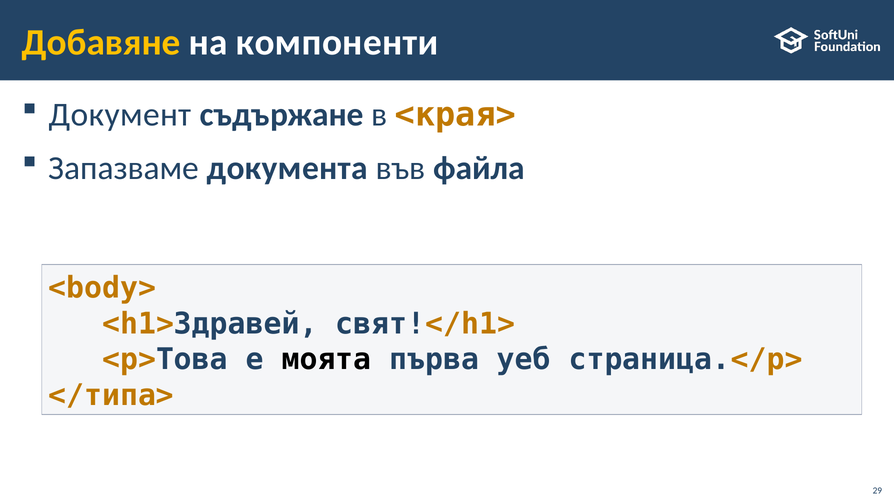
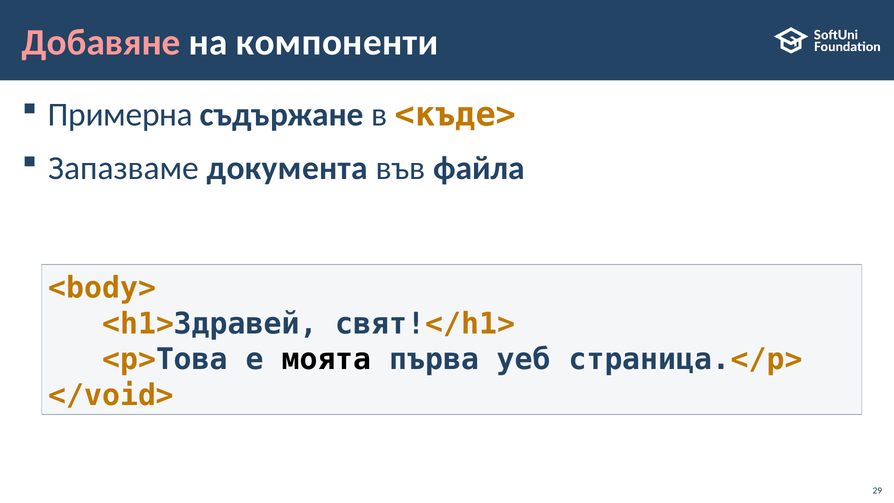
Добавяне colour: yellow -> pink (101, 42)
Документ: Документ -> Примерна (120, 115)
<края>: <края> -> <къде> (455, 115)
</типа>: </типа> -> </void> (111, 395)
